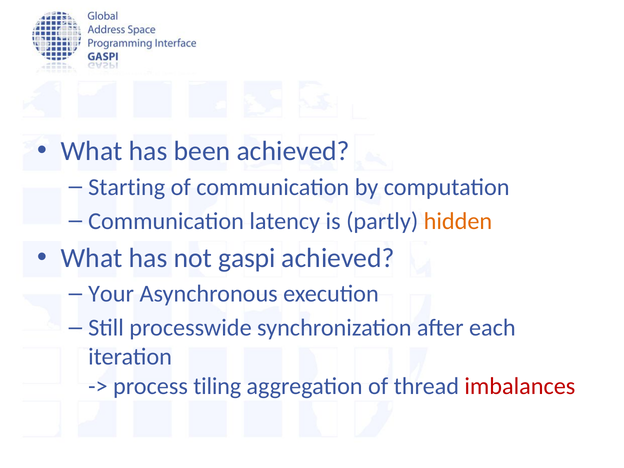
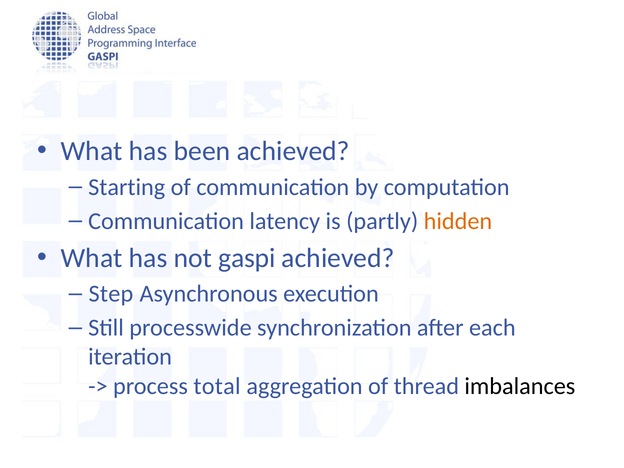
Your: Your -> Step (111, 294)
tiling: tiling -> total (217, 386)
imbalances colour: red -> black (520, 386)
